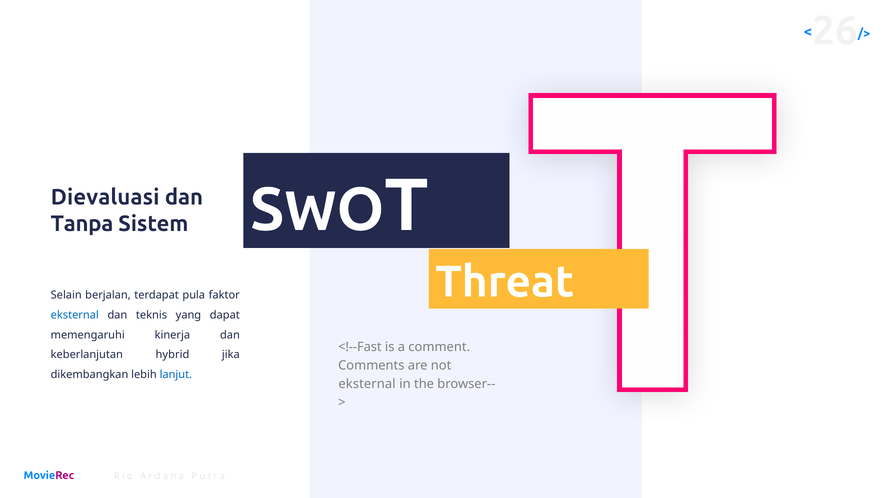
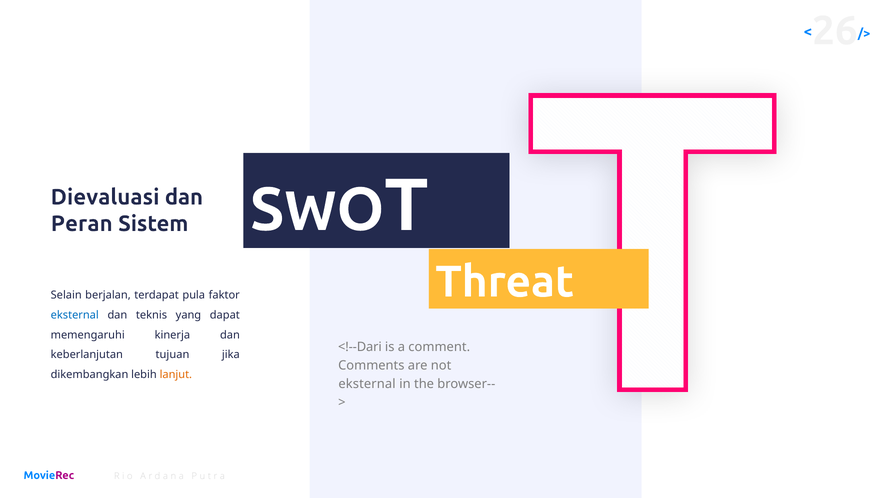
Tanpa: Tanpa -> Peran (82, 224)
<!--Fast: <!--Fast -> <!--Dari (360, 347)
hybrid: hybrid -> tujuan (172, 355)
lanjut colour: blue -> orange (176, 375)
